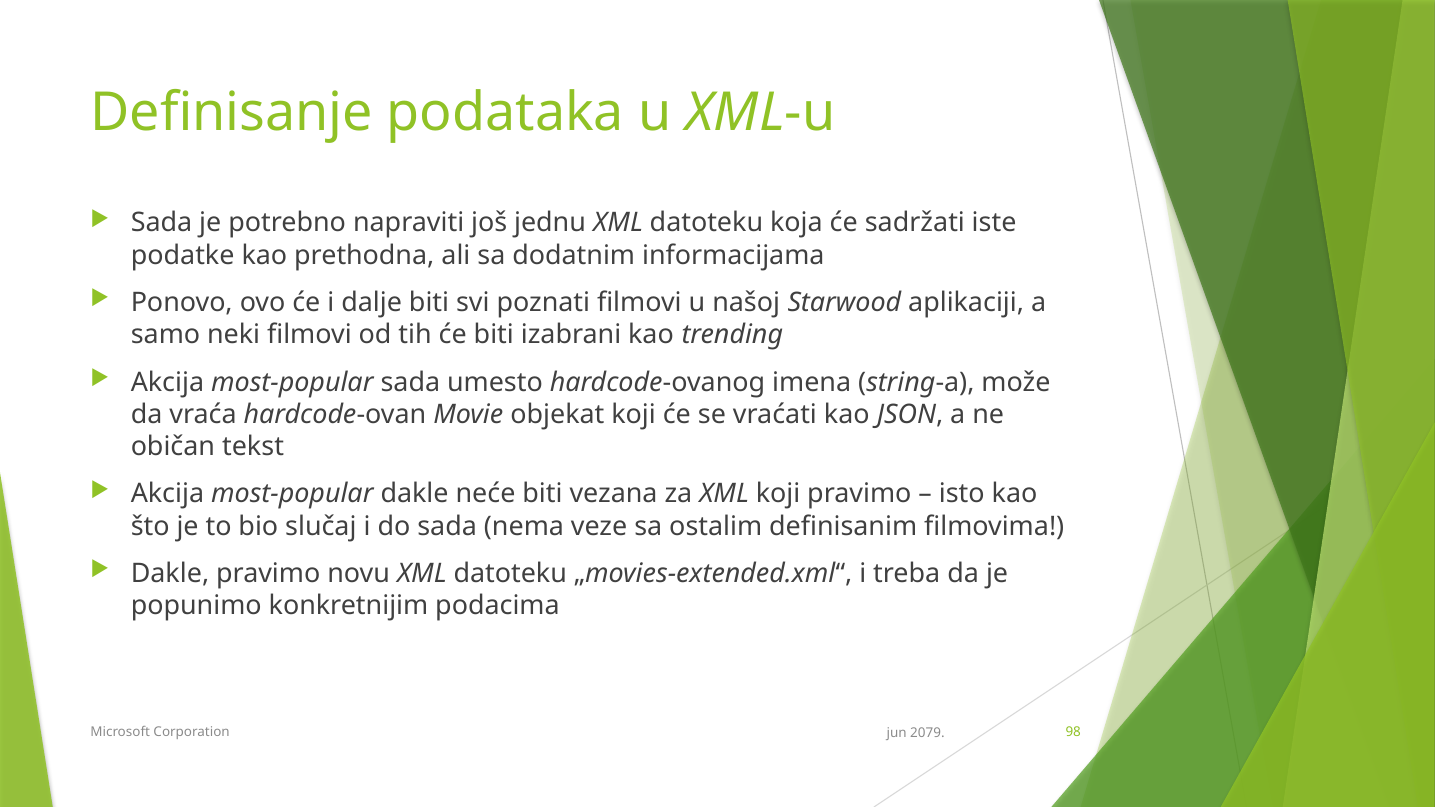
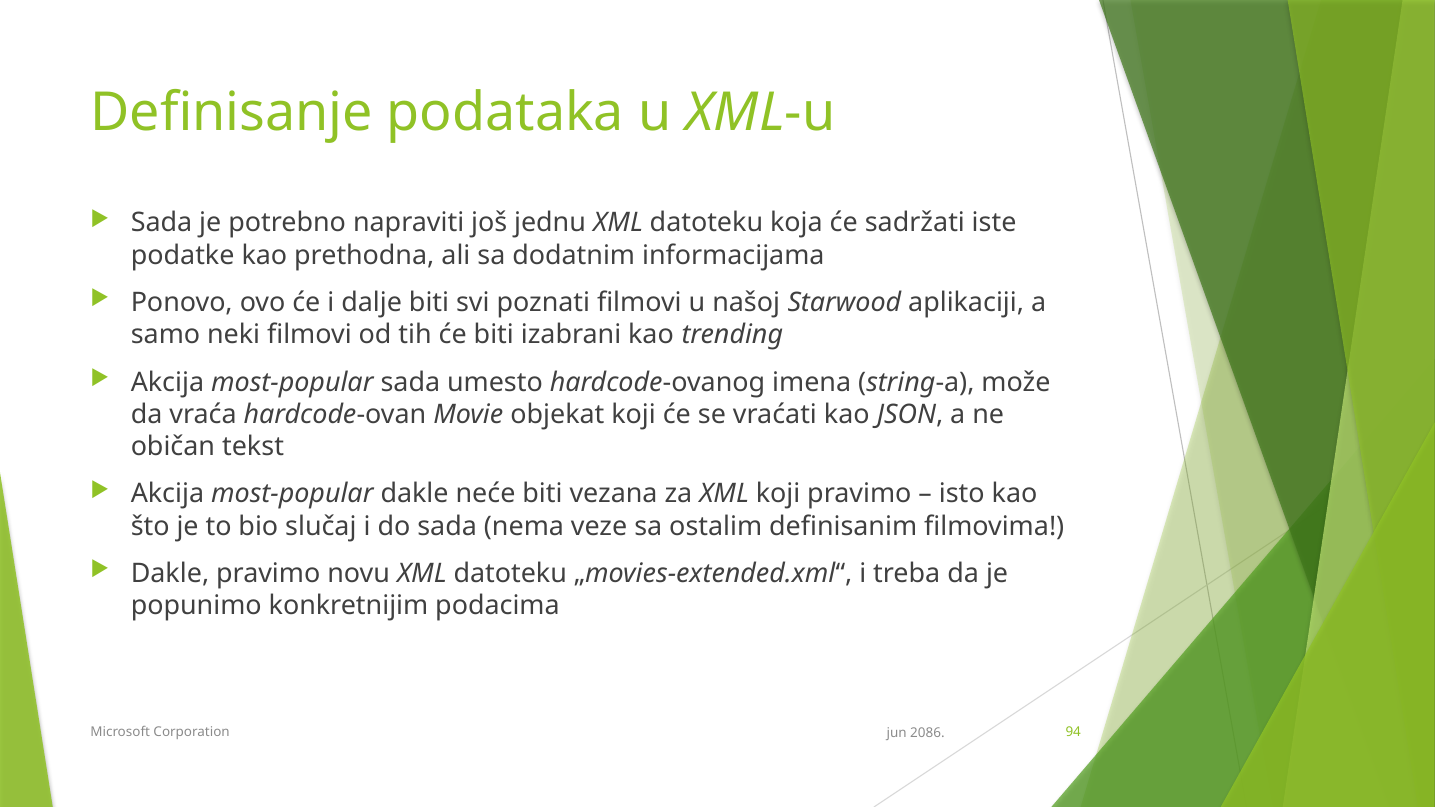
98: 98 -> 94 (1073, 732)
2079: 2079 -> 2086 (927, 733)
